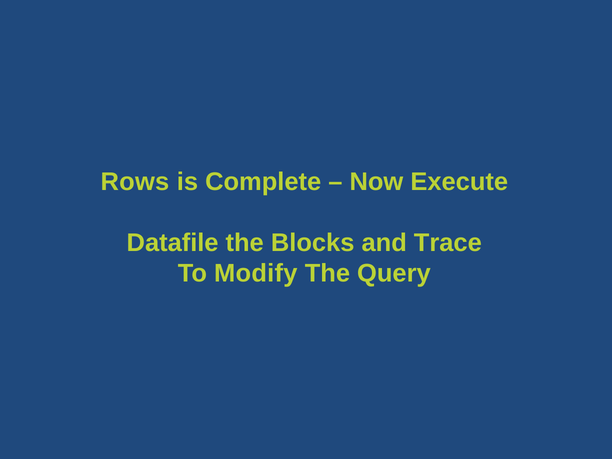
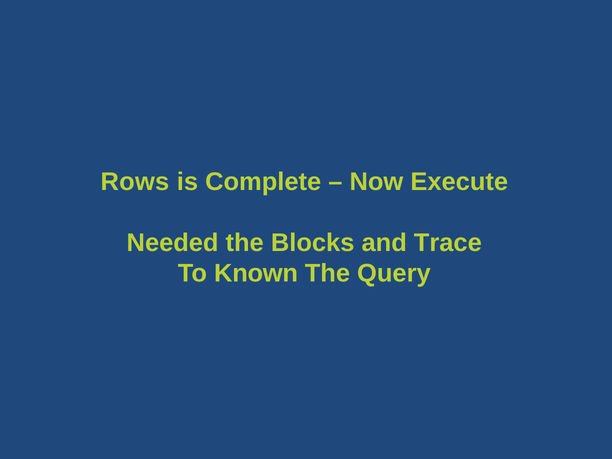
Datafile: Datafile -> Needed (173, 243)
Modify: Modify -> Known (256, 274)
